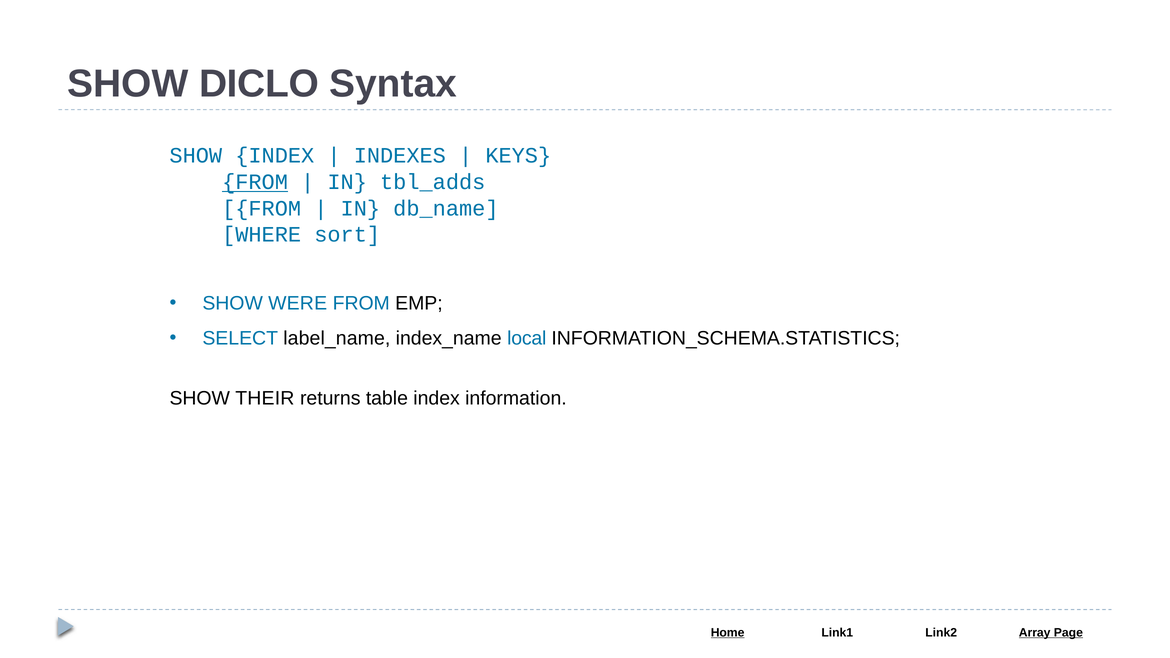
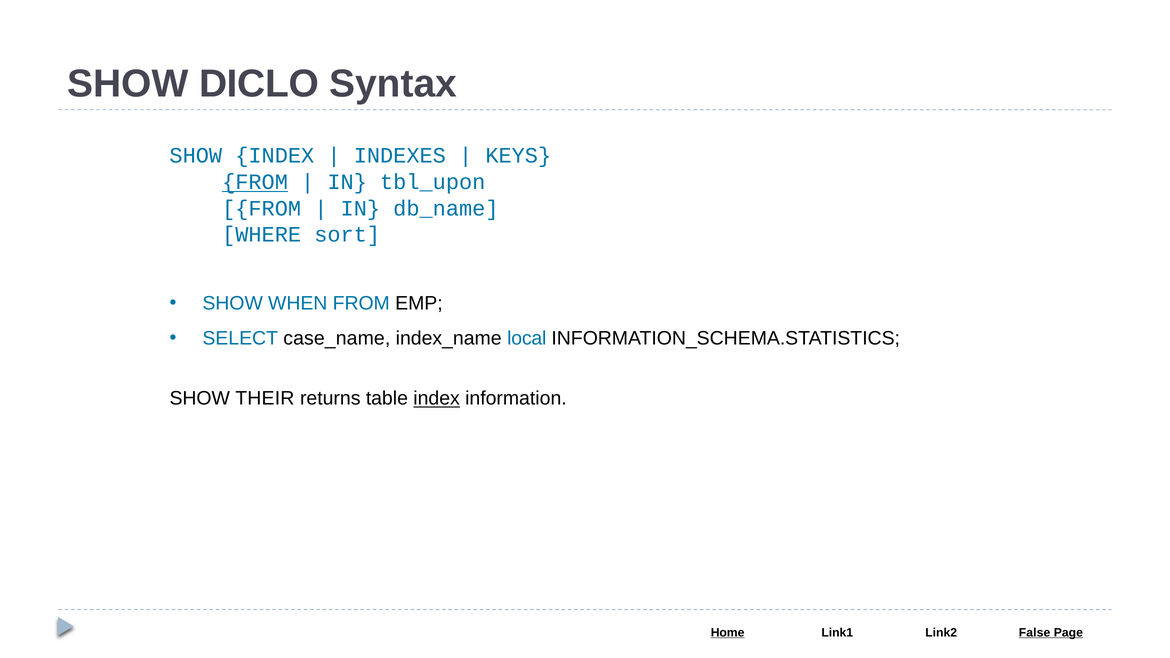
tbl_adds: tbl_adds -> tbl_upon (433, 182)
WERE: WERE -> WHEN (298, 304)
label_name: label_name -> case_name (337, 339)
index underline: none -> present (437, 399)
Array: Array -> False (1035, 633)
